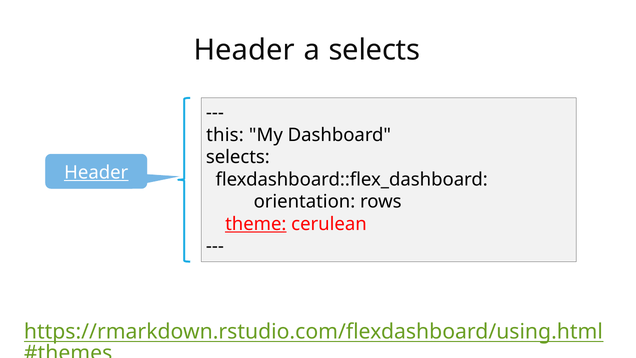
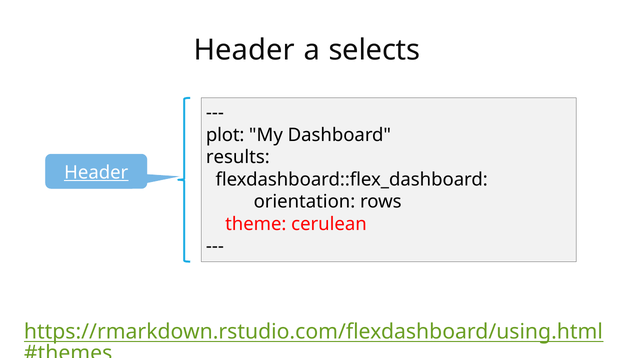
this: this -> plot (225, 135)
selects: selects -> results (238, 157)
theme underline: present -> none (256, 224)
